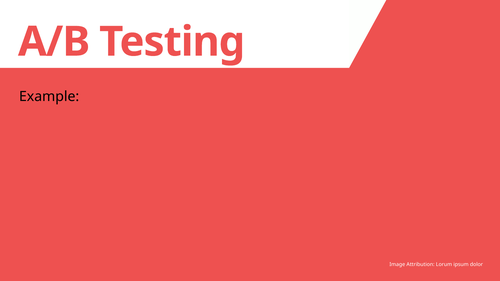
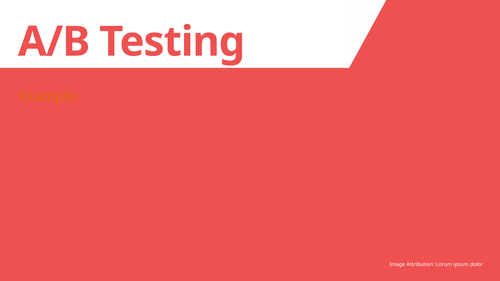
Example colour: black -> orange (49, 97)
